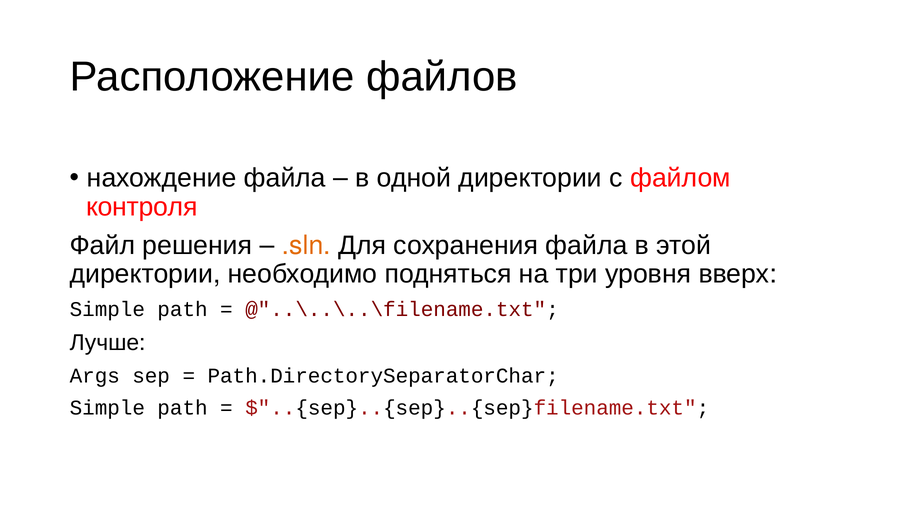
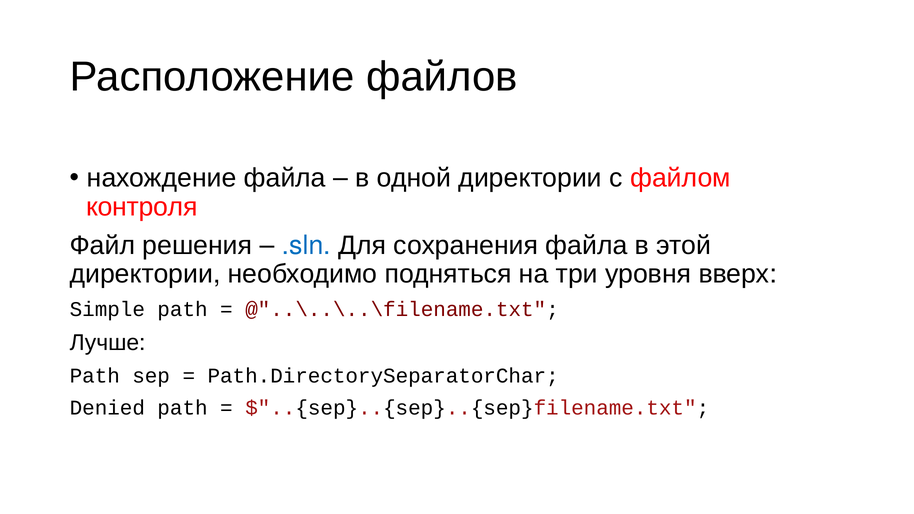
.sln colour: orange -> blue (306, 245)
Args: Args -> Path (95, 376)
Simple: Simple -> Denied (107, 408)
